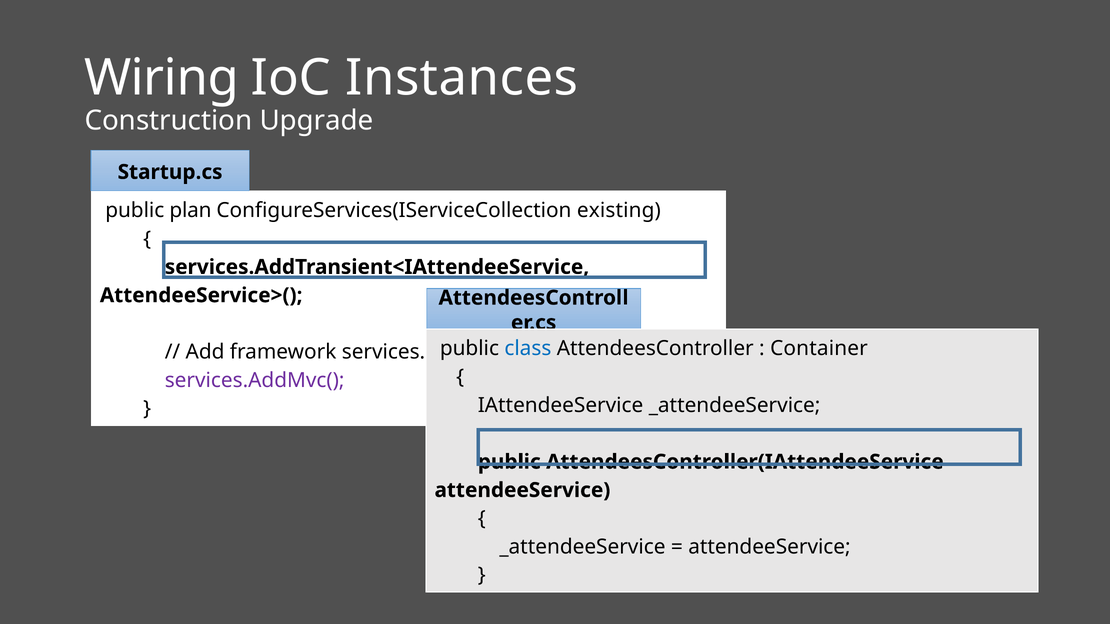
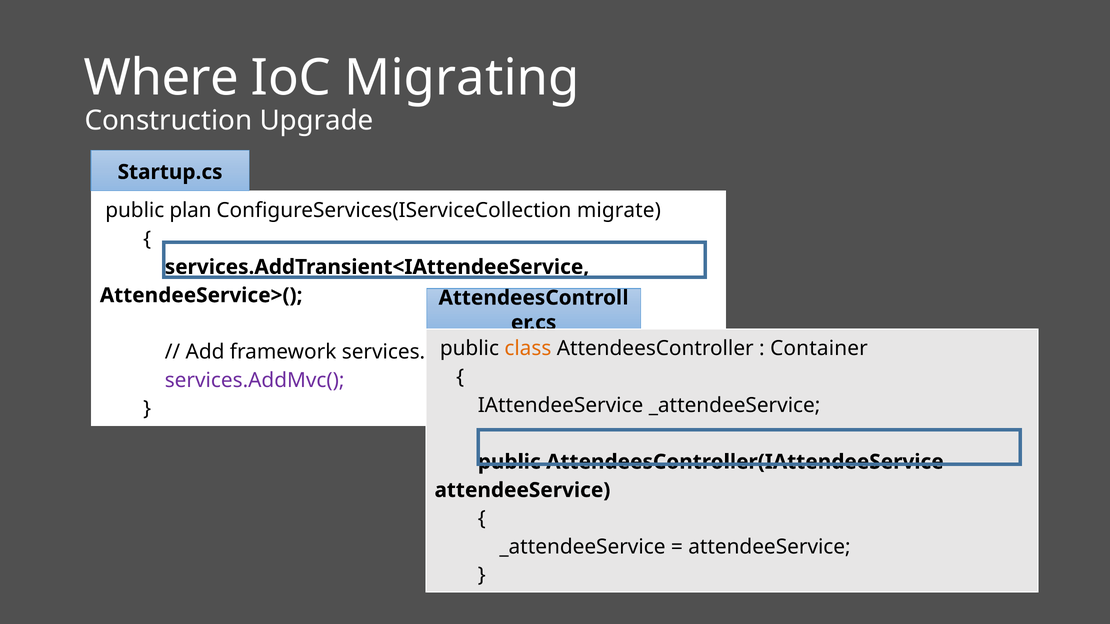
Wiring: Wiring -> Where (161, 78)
Instances: Instances -> Migrating (462, 78)
existing: existing -> migrate (619, 211)
class colour: blue -> orange (528, 349)
